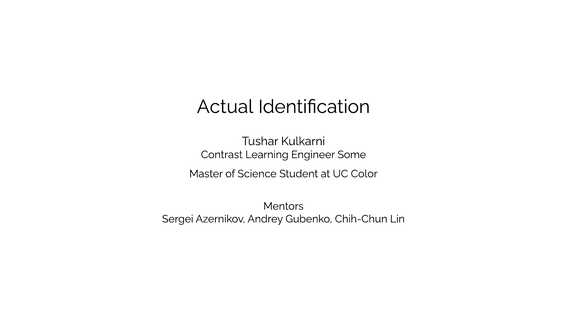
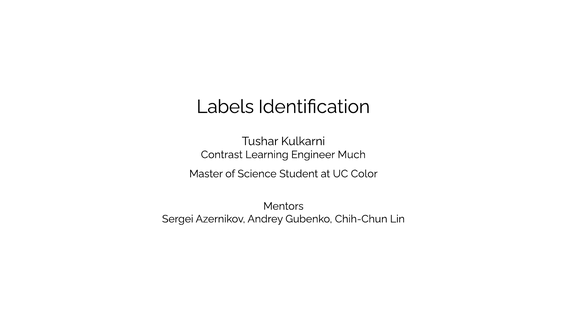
Actual: Actual -> Labels (225, 107)
Some: Some -> Much (352, 155)
